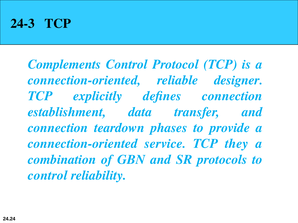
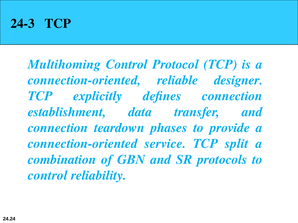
Complements: Complements -> Multihoming (64, 64)
they: they -> split (237, 144)
